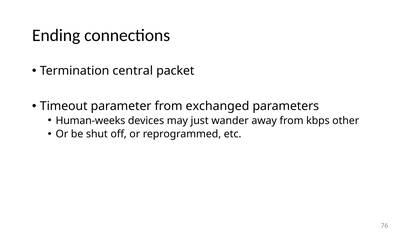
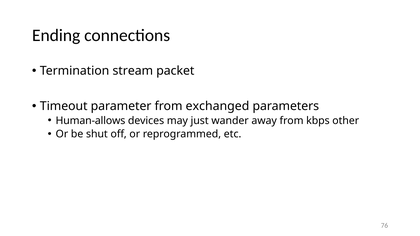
central: central -> stream (133, 71)
Human-weeks: Human-weeks -> Human-allows (90, 121)
